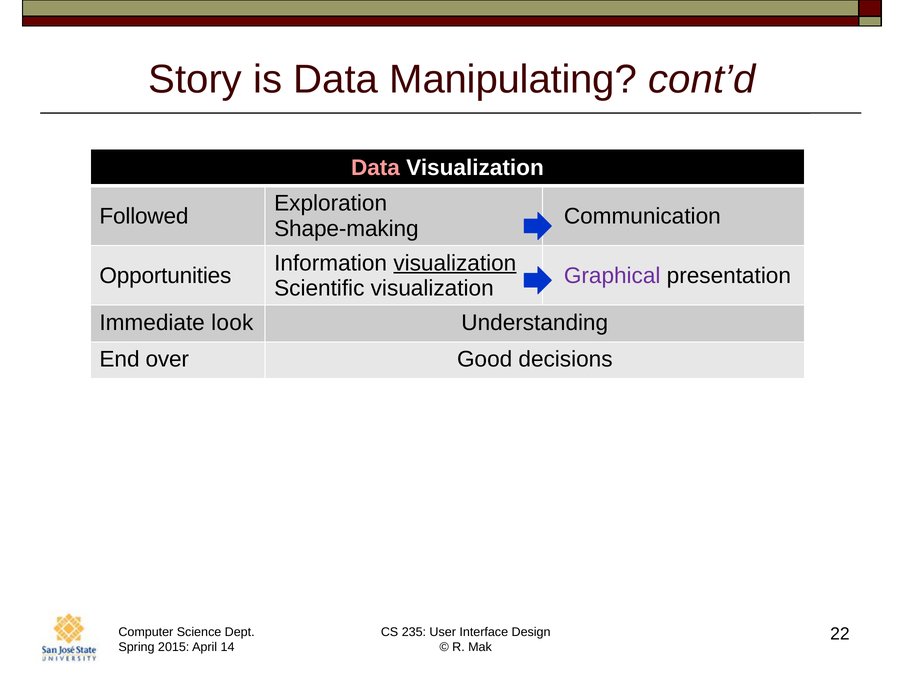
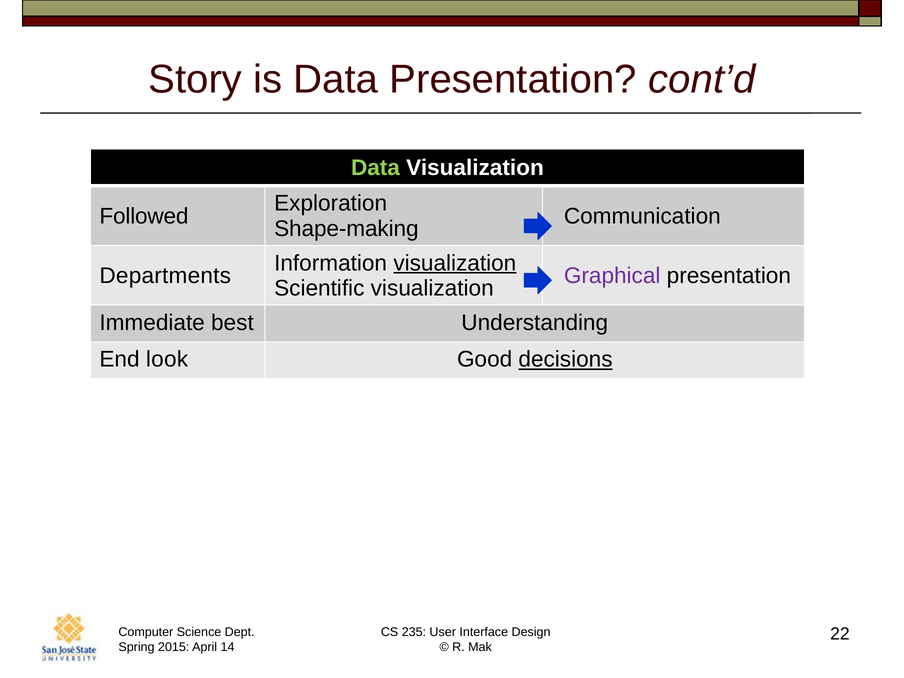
Data Manipulating: Manipulating -> Presentation (513, 80)
Data colour: pink -> light green (375, 168)
Opportunities: Opportunities -> Departments (165, 276)
look: look -> best (232, 323)
over: over -> look (167, 359)
decisions underline: none -> present (566, 359)
